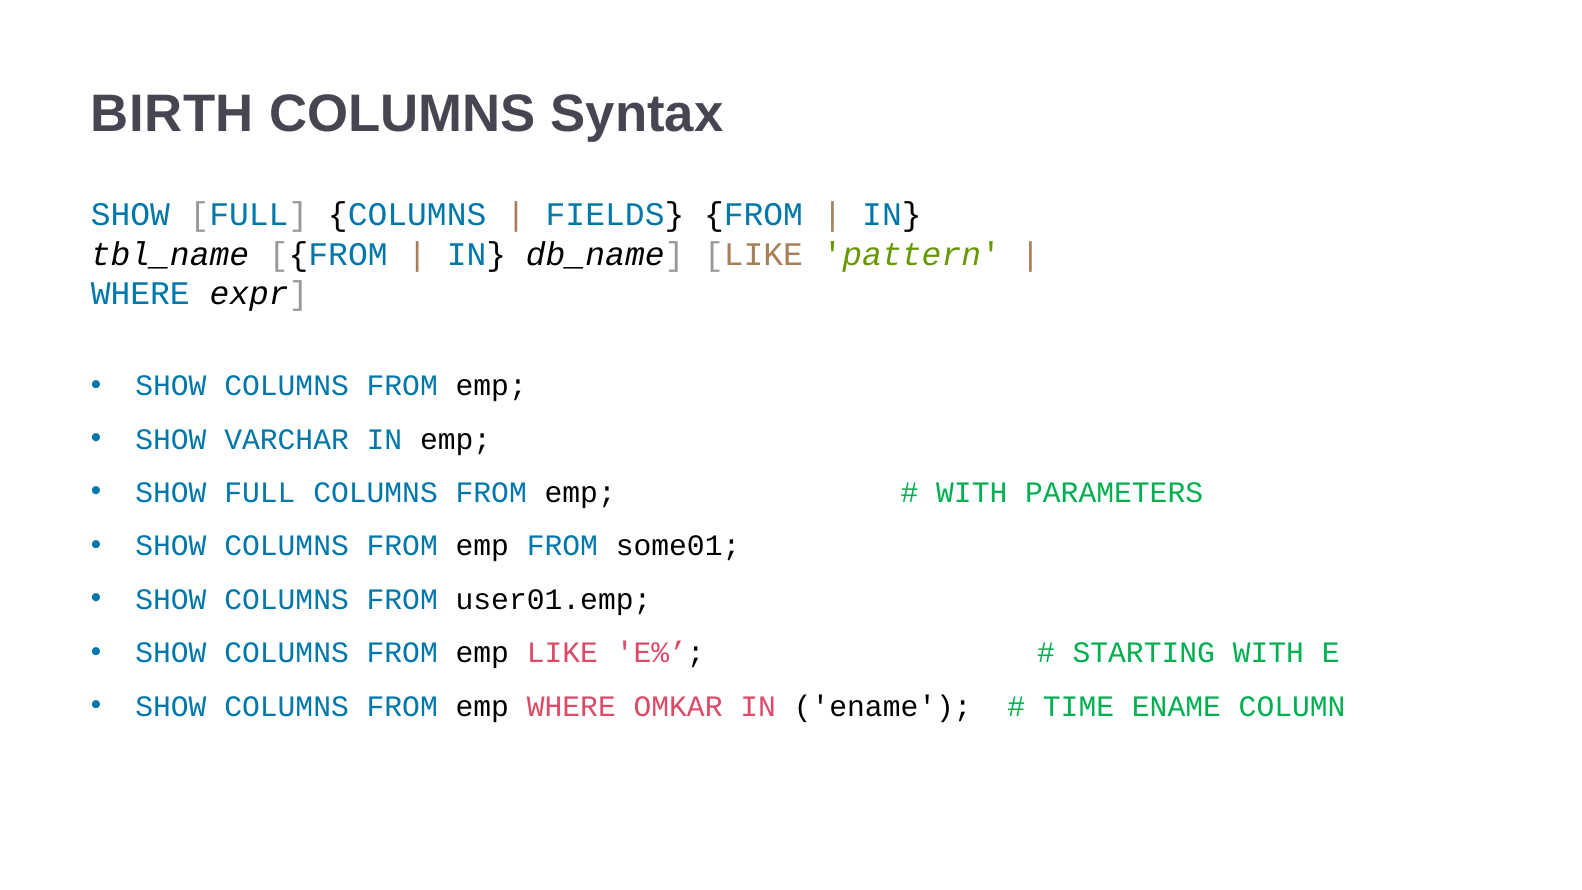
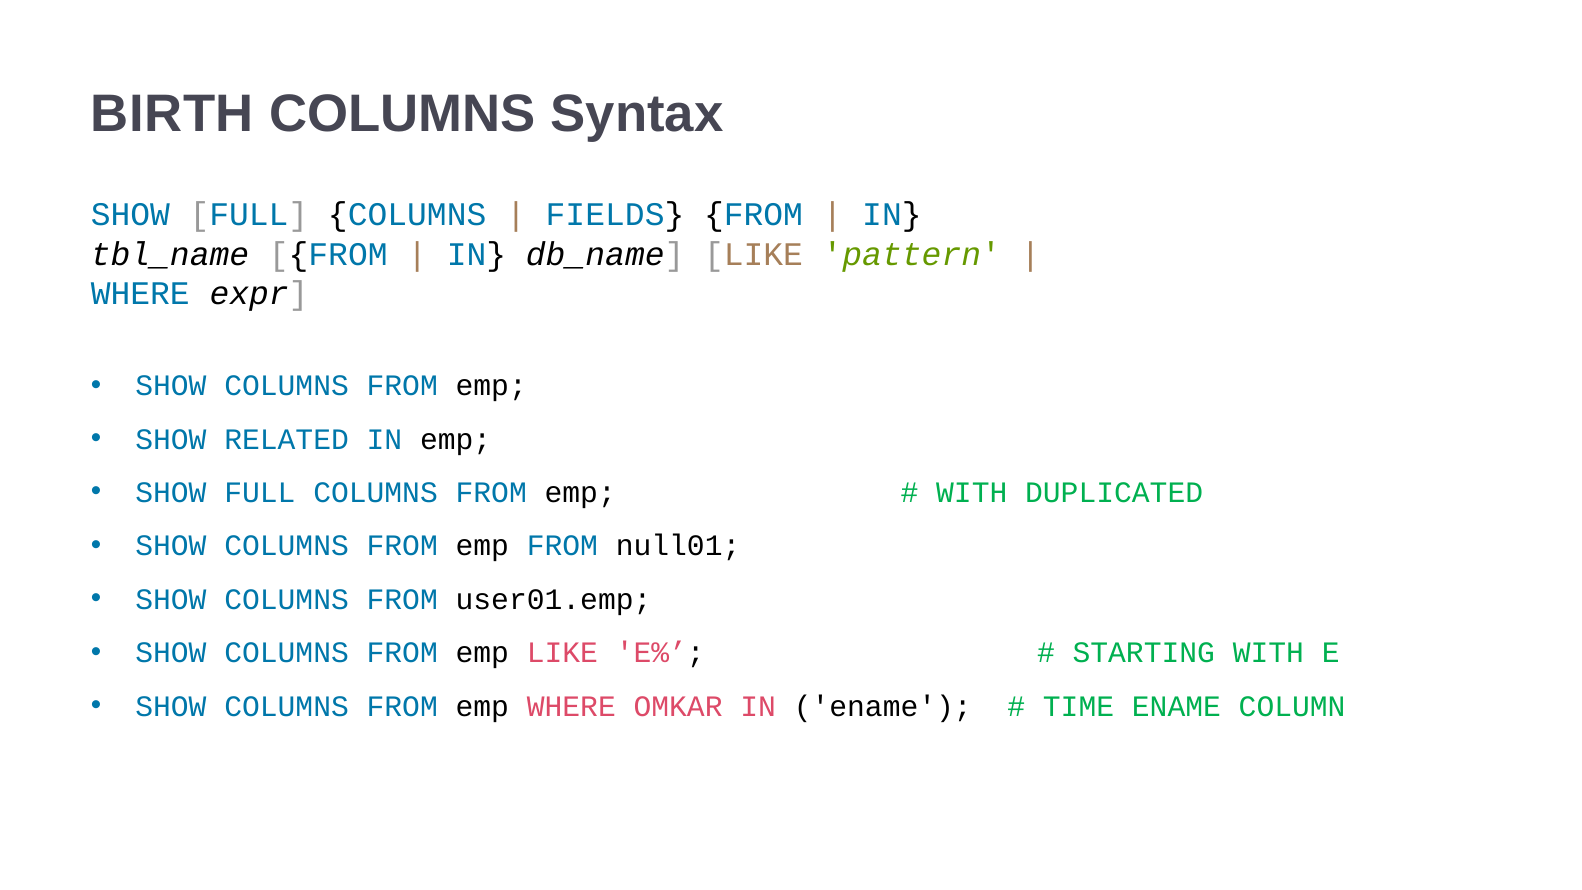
VARCHAR: VARCHAR -> RELATED (287, 439)
PARAMETERS: PARAMETERS -> DUPLICATED (1114, 493)
some01: some01 -> null01 (678, 546)
